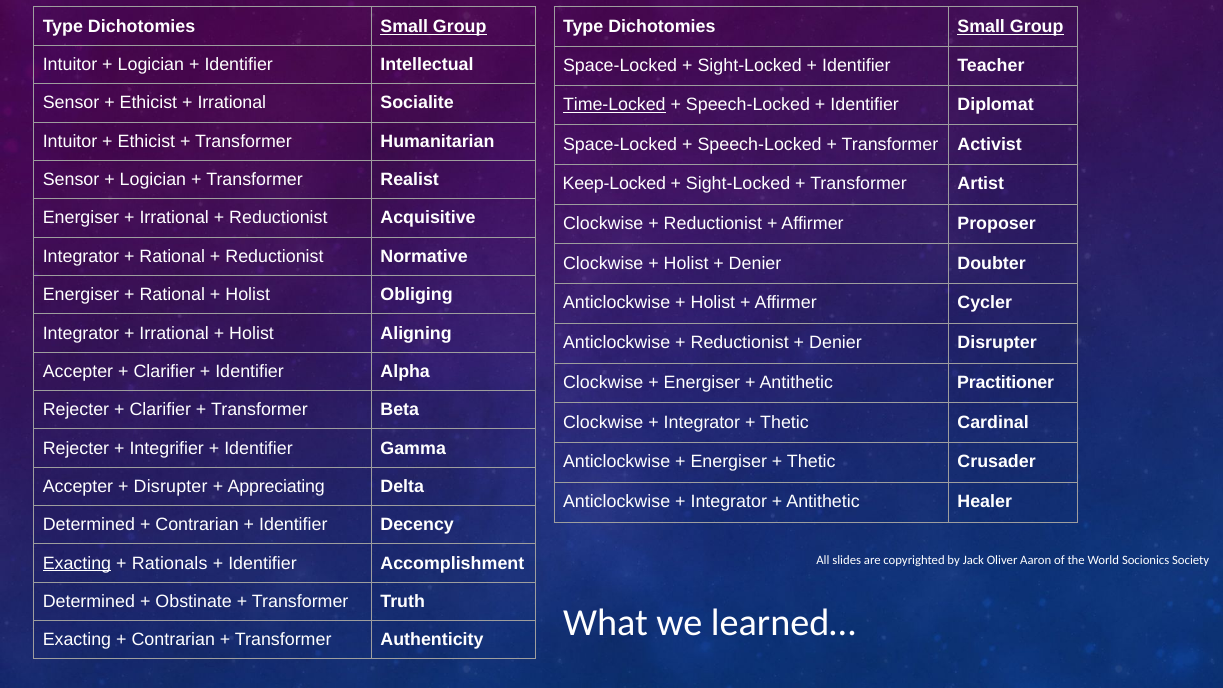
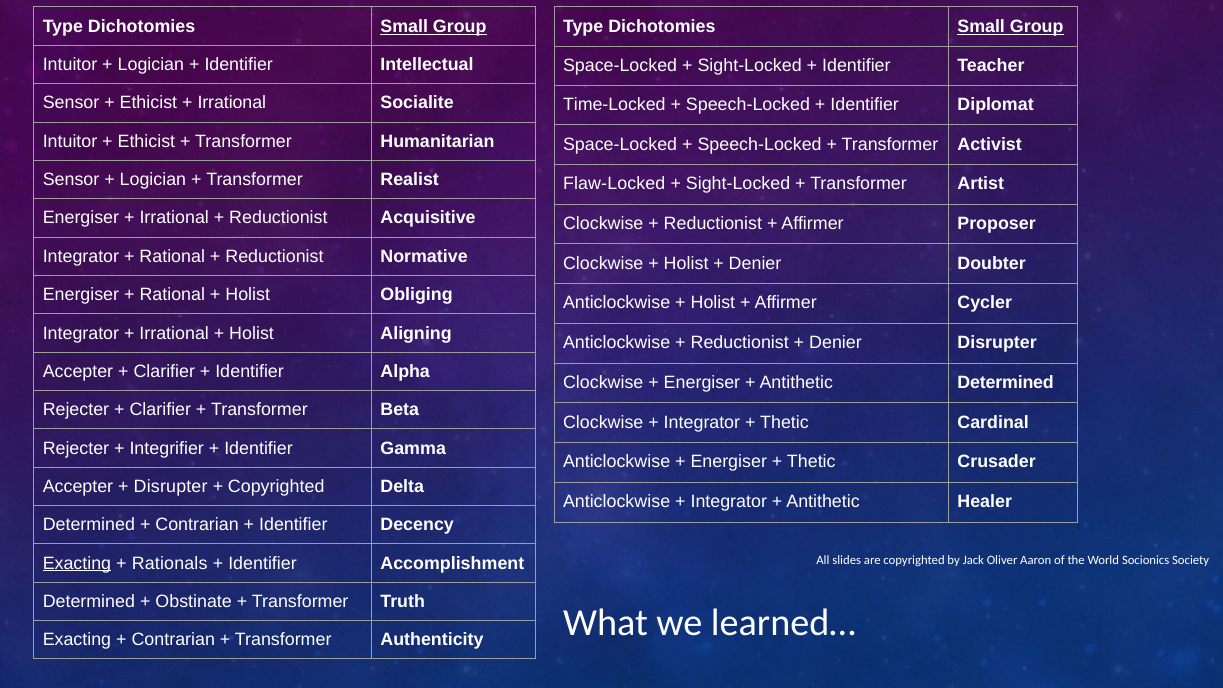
Time-Locked underline: present -> none (614, 104)
Keep-Locked: Keep-Locked -> Flaw-Locked (614, 184)
Antithetic Practitioner: Practitioner -> Determined (1006, 382)
Appreciating: Appreciating -> Copyrighted (276, 487)
